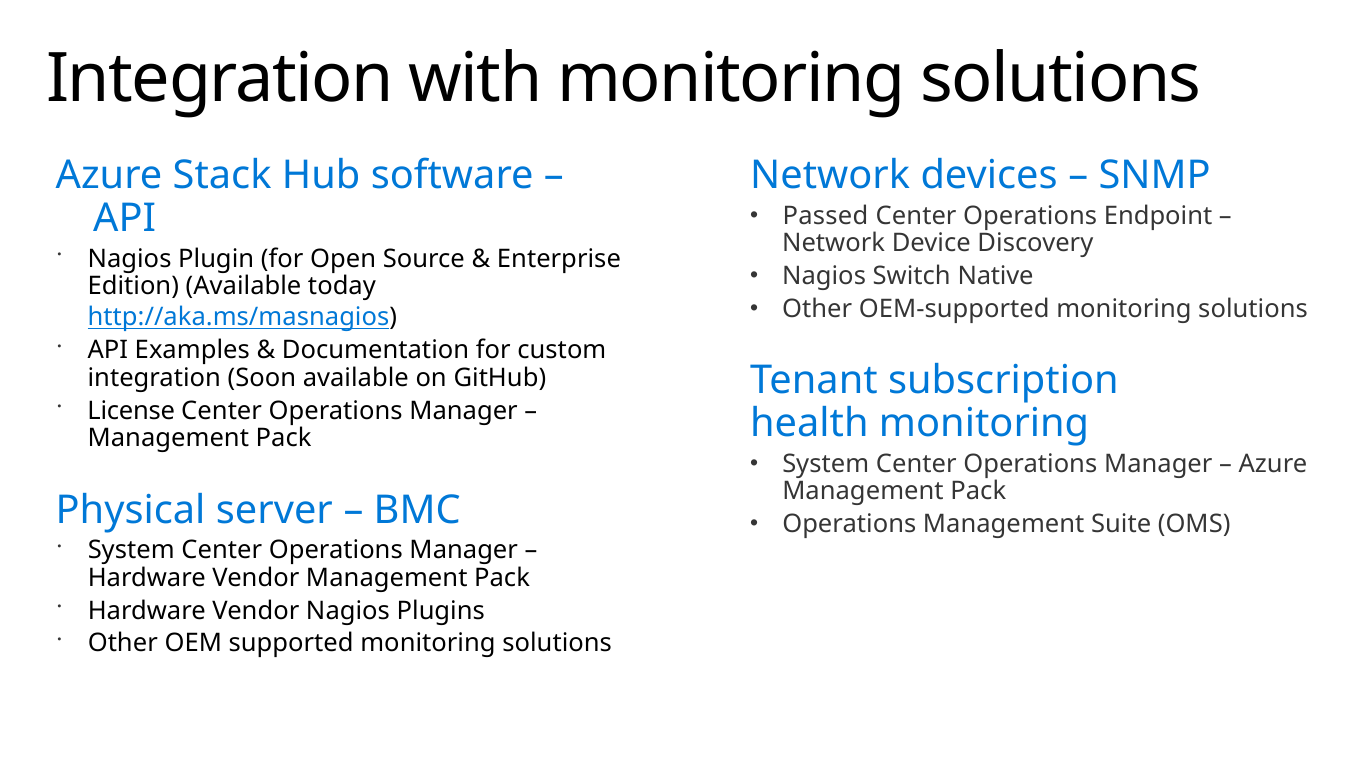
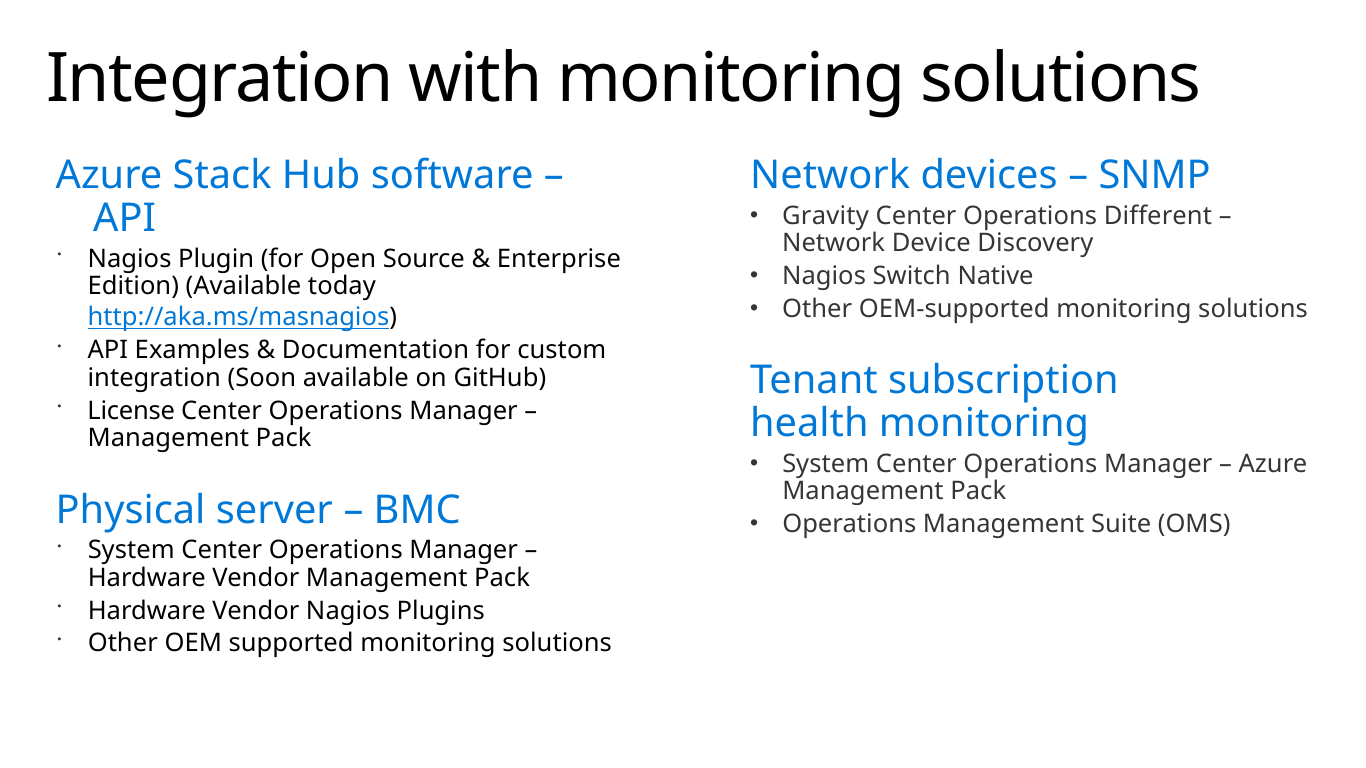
Passed: Passed -> Gravity (825, 216)
Endpoint: Endpoint -> Different (1158, 216)
